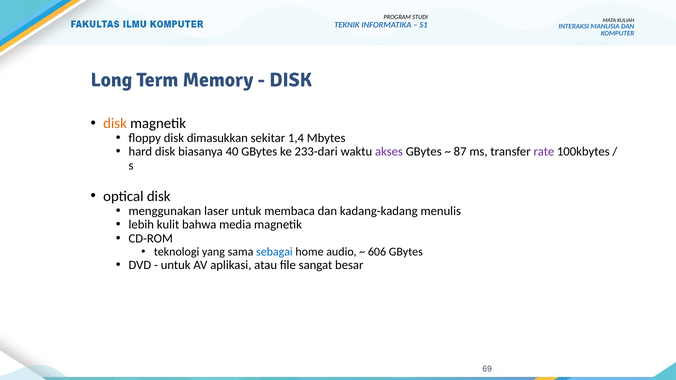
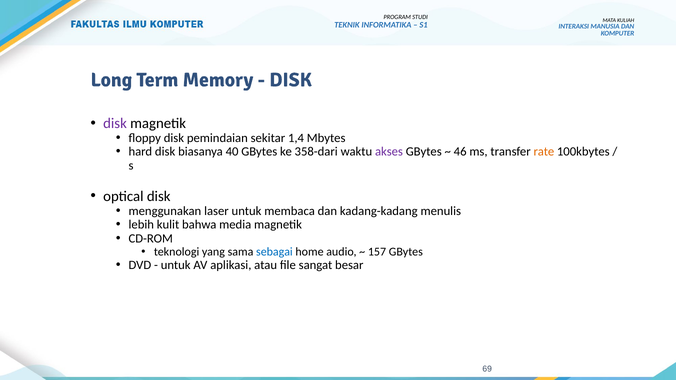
disk colour: orange -> purple (115, 123)
dimasukkan: dimasukkan -> pemindaian (217, 138)
233-dari: 233-dari -> 358-dari (316, 152)
87: 87 -> 46 (460, 152)
rate colour: purple -> orange (544, 152)
606: 606 -> 157 (377, 252)
